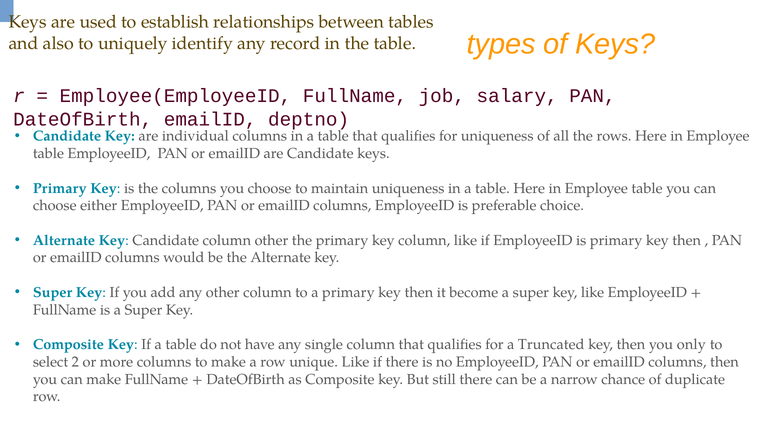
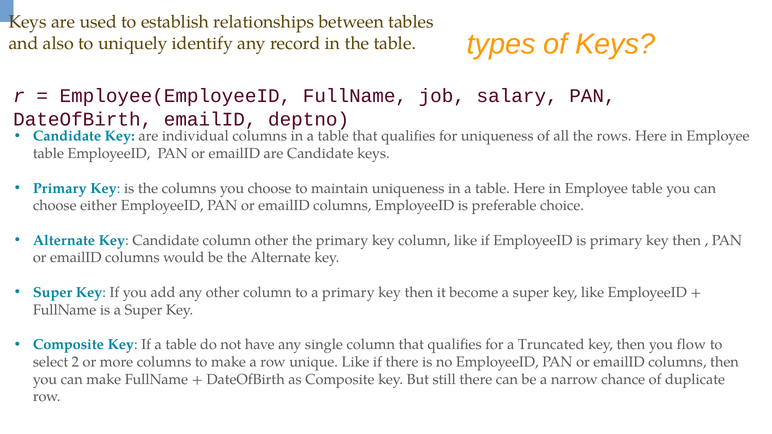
only: only -> flow (691, 345)
